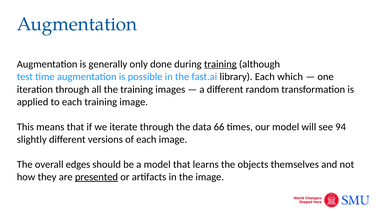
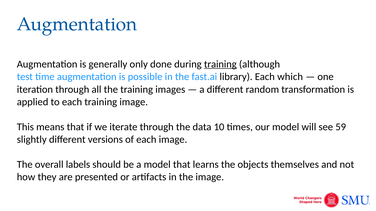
66: 66 -> 10 (219, 127)
94: 94 -> 59 (341, 127)
edges: edges -> labels (78, 165)
presented underline: present -> none (96, 177)
